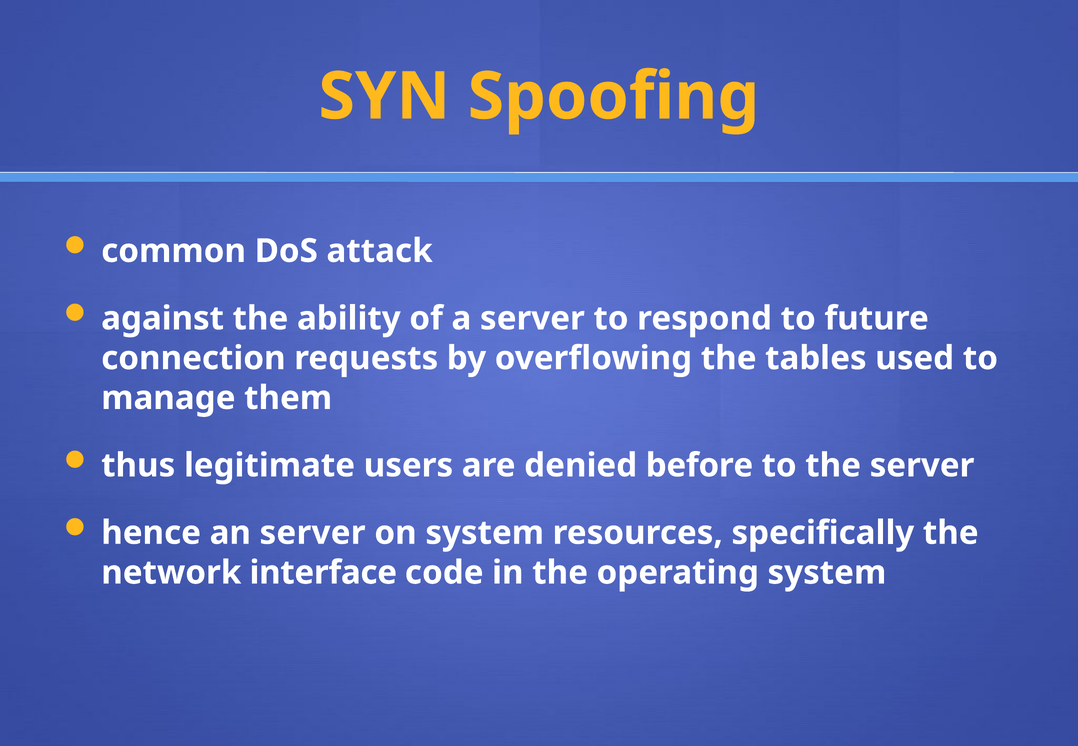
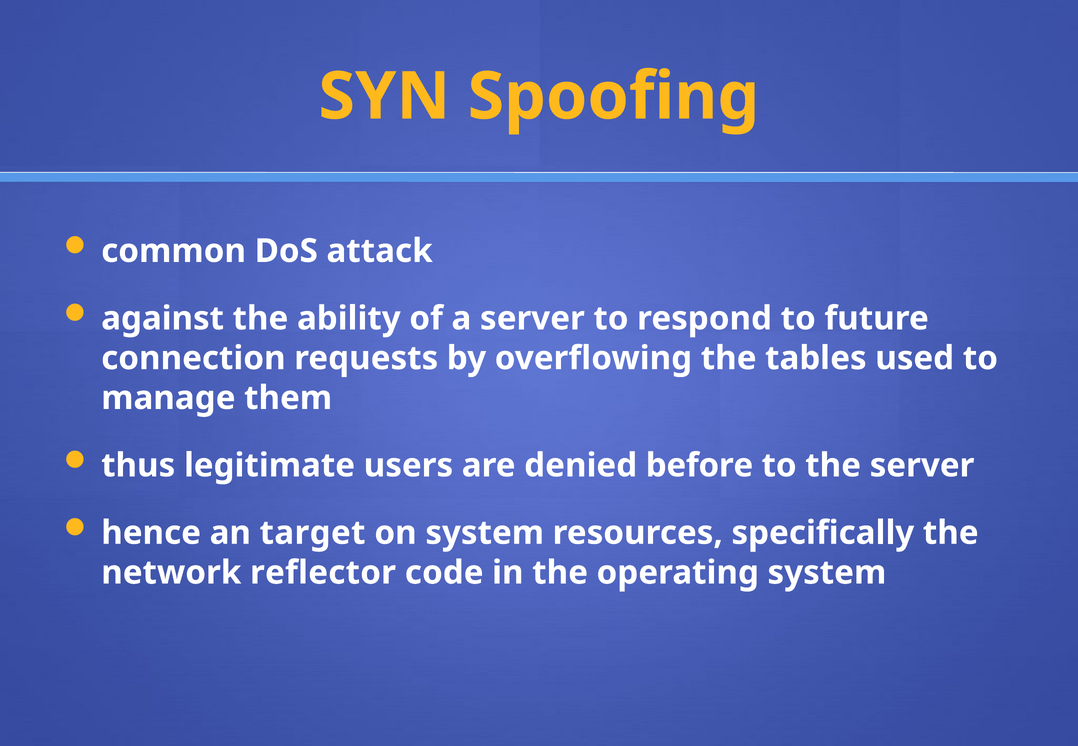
an server: server -> target (313, 533)
interface: interface -> reflector (323, 573)
